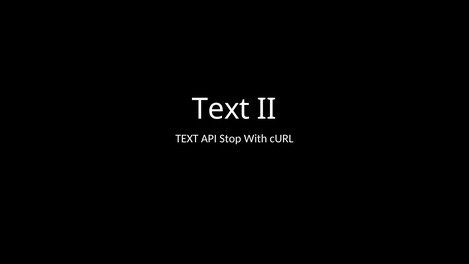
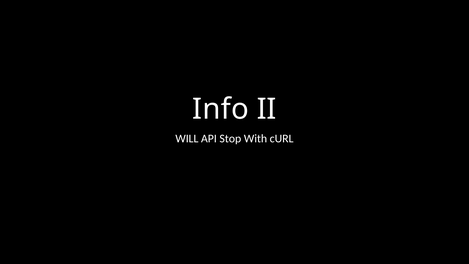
Text: Text -> Info (221, 109)
TEXT: TEXT -> WILL (187, 139)
